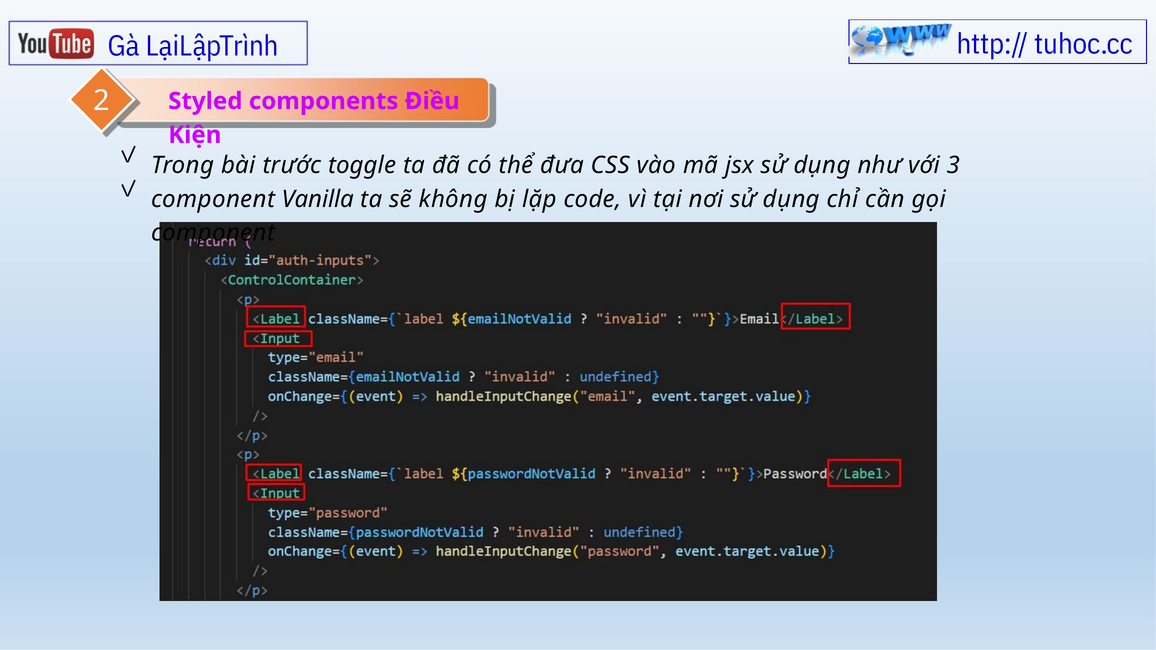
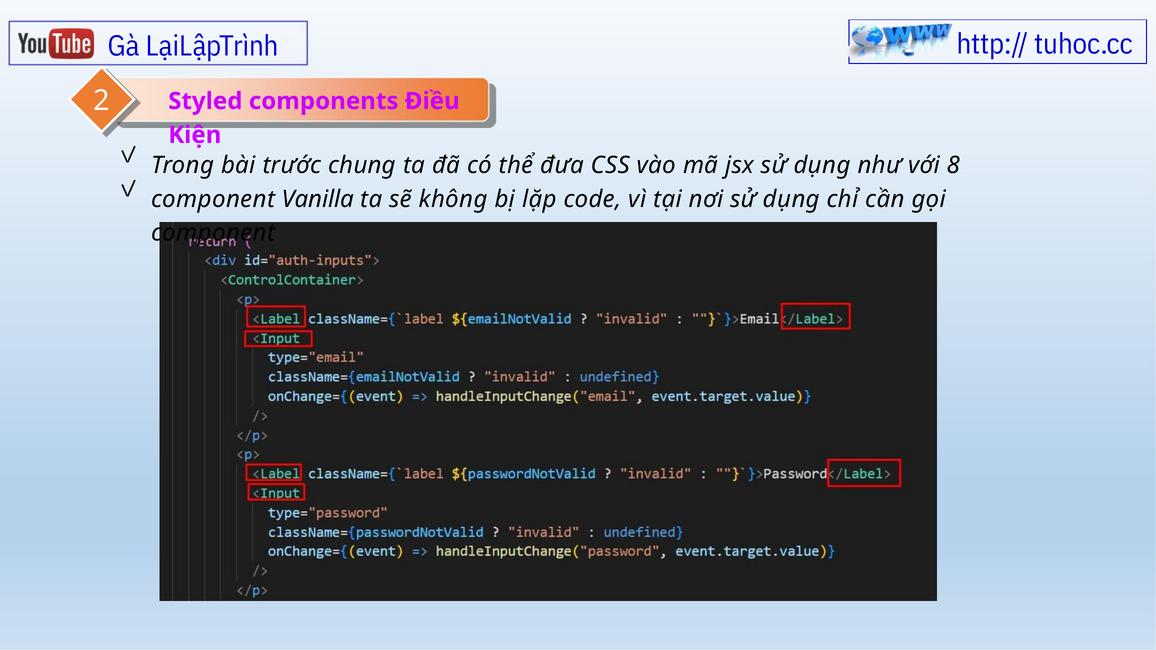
toggle: toggle -> chung (362, 165)
3: 3 -> 8 (953, 165)
